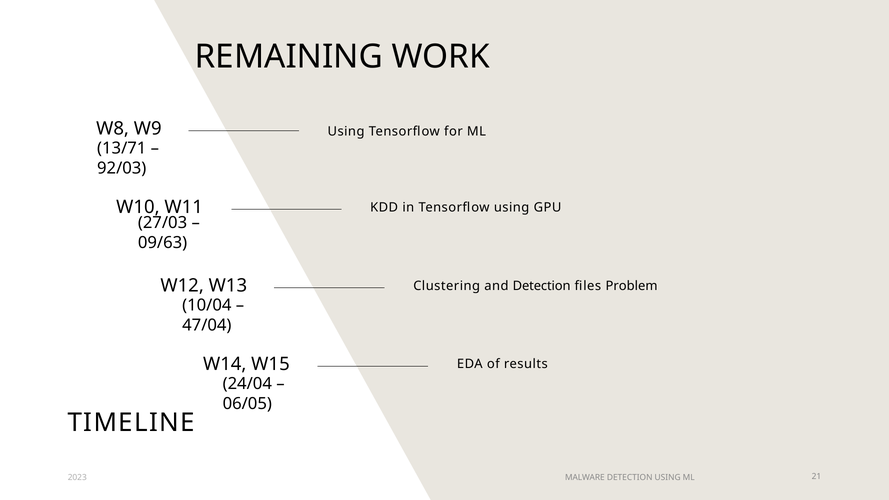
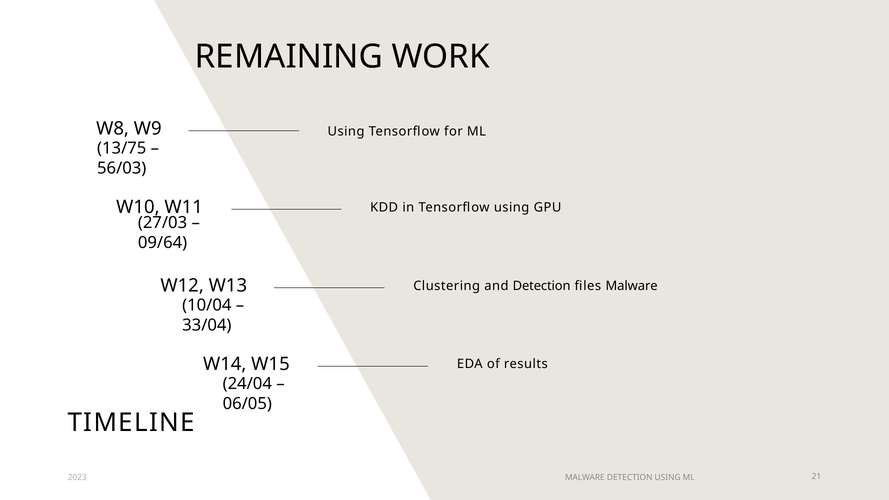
13/71: 13/71 -> 13/75 (122, 148)
92/03: 92/03 -> 56/03 (122, 168)
09/63: 09/63 -> 09/64 (163, 243)
files Problem: Problem -> Malware (632, 286)
47/04: 47/04 -> 33/04 (207, 325)
